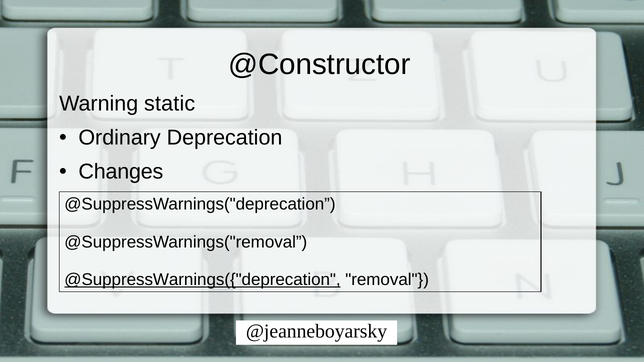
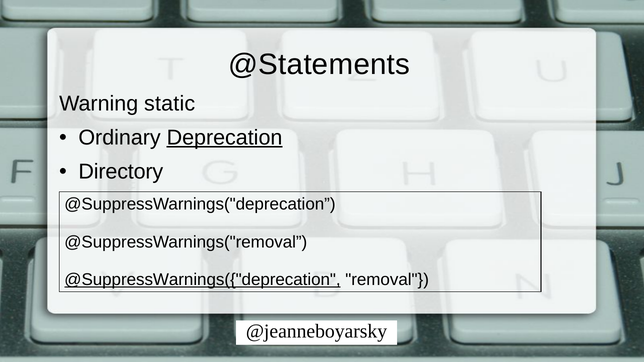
@Constructor: @Constructor -> @Statements (319, 65)
Deprecation underline: none -> present (225, 138)
Changes: Changes -> Directory (121, 172)
